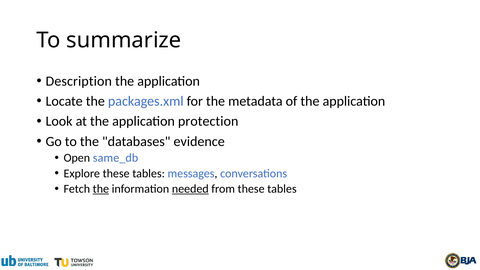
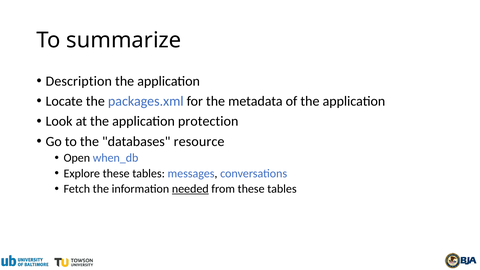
evidence: evidence -> resource (199, 141)
same_db: same_db -> when_db (116, 158)
the underline: present -> none (101, 189)
